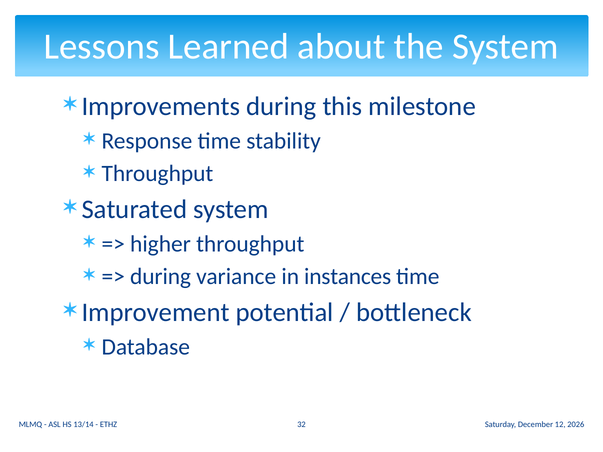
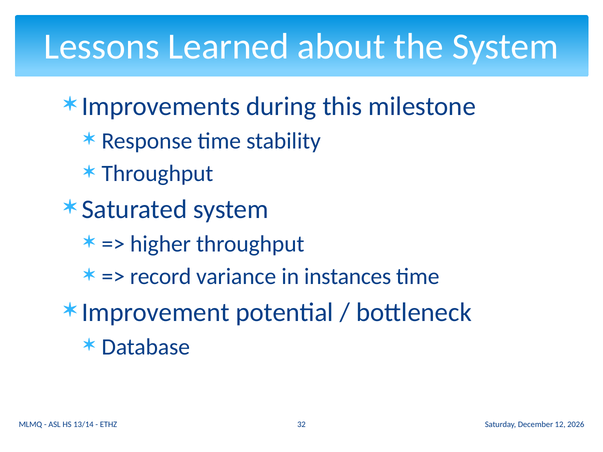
during: during -> record (161, 277)
